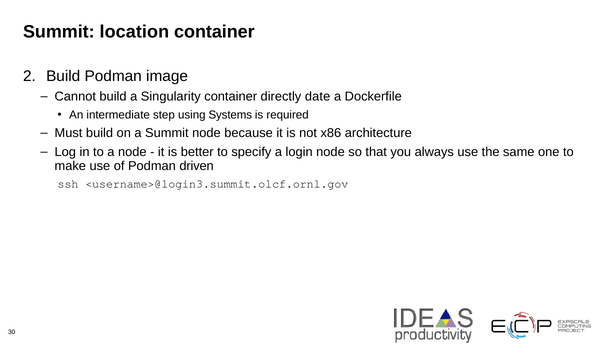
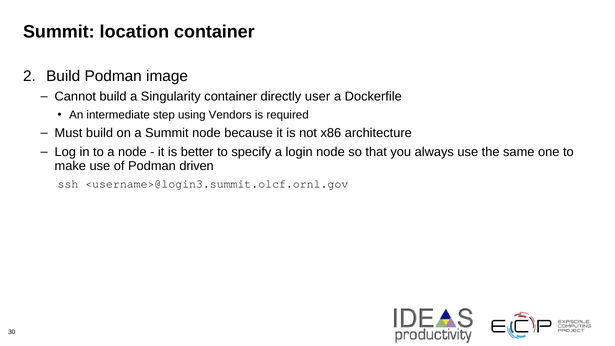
date: date -> user (318, 96)
Systems: Systems -> Vendors (230, 115)
